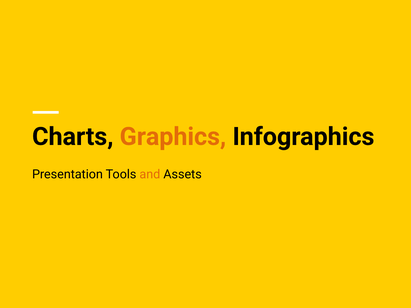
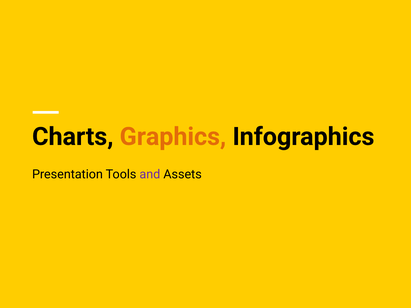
and colour: orange -> purple (150, 174)
